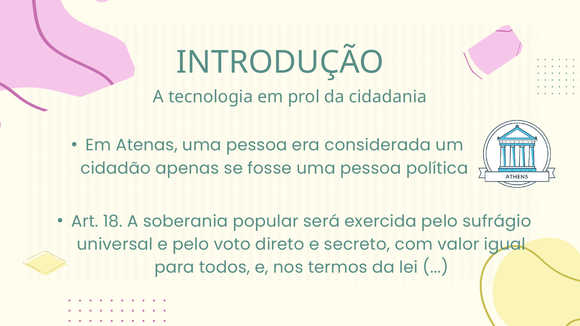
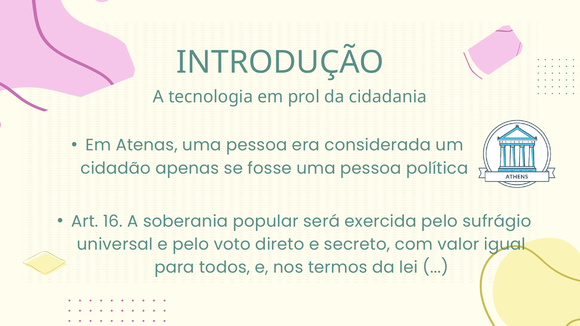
18: 18 -> 16 (113, 221)
